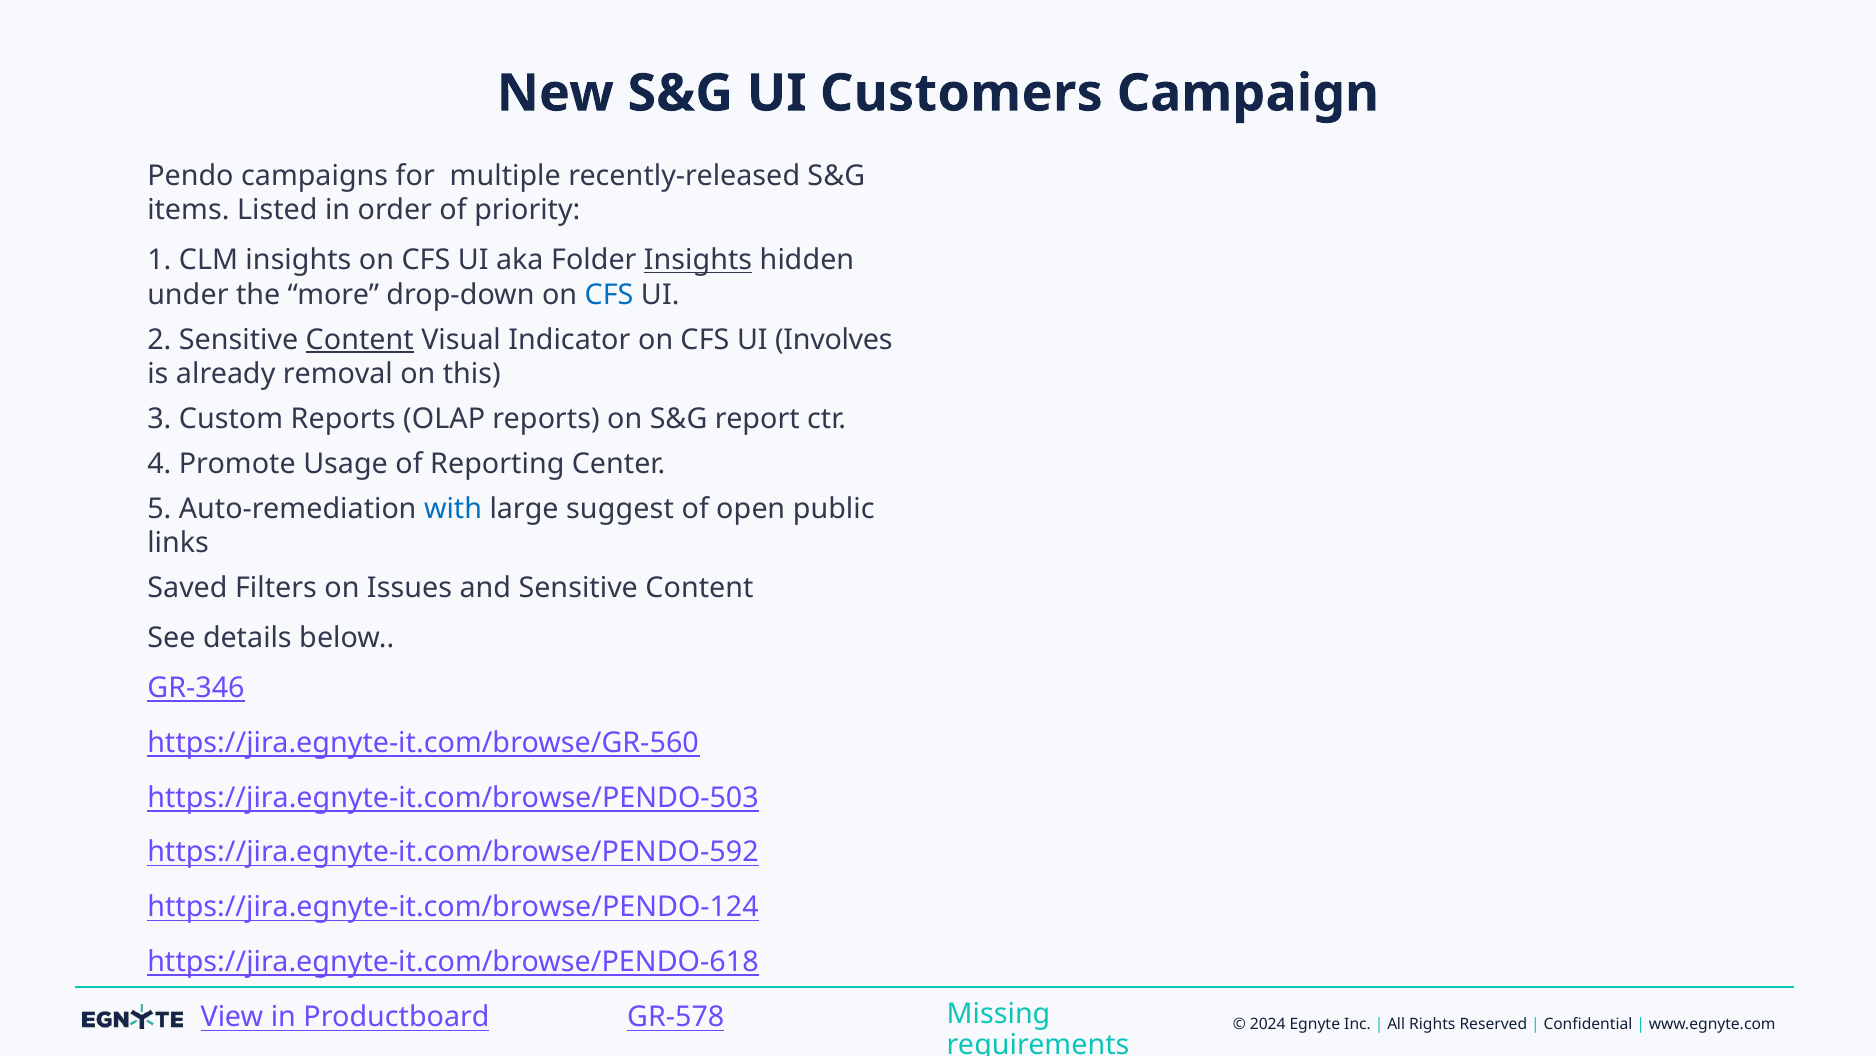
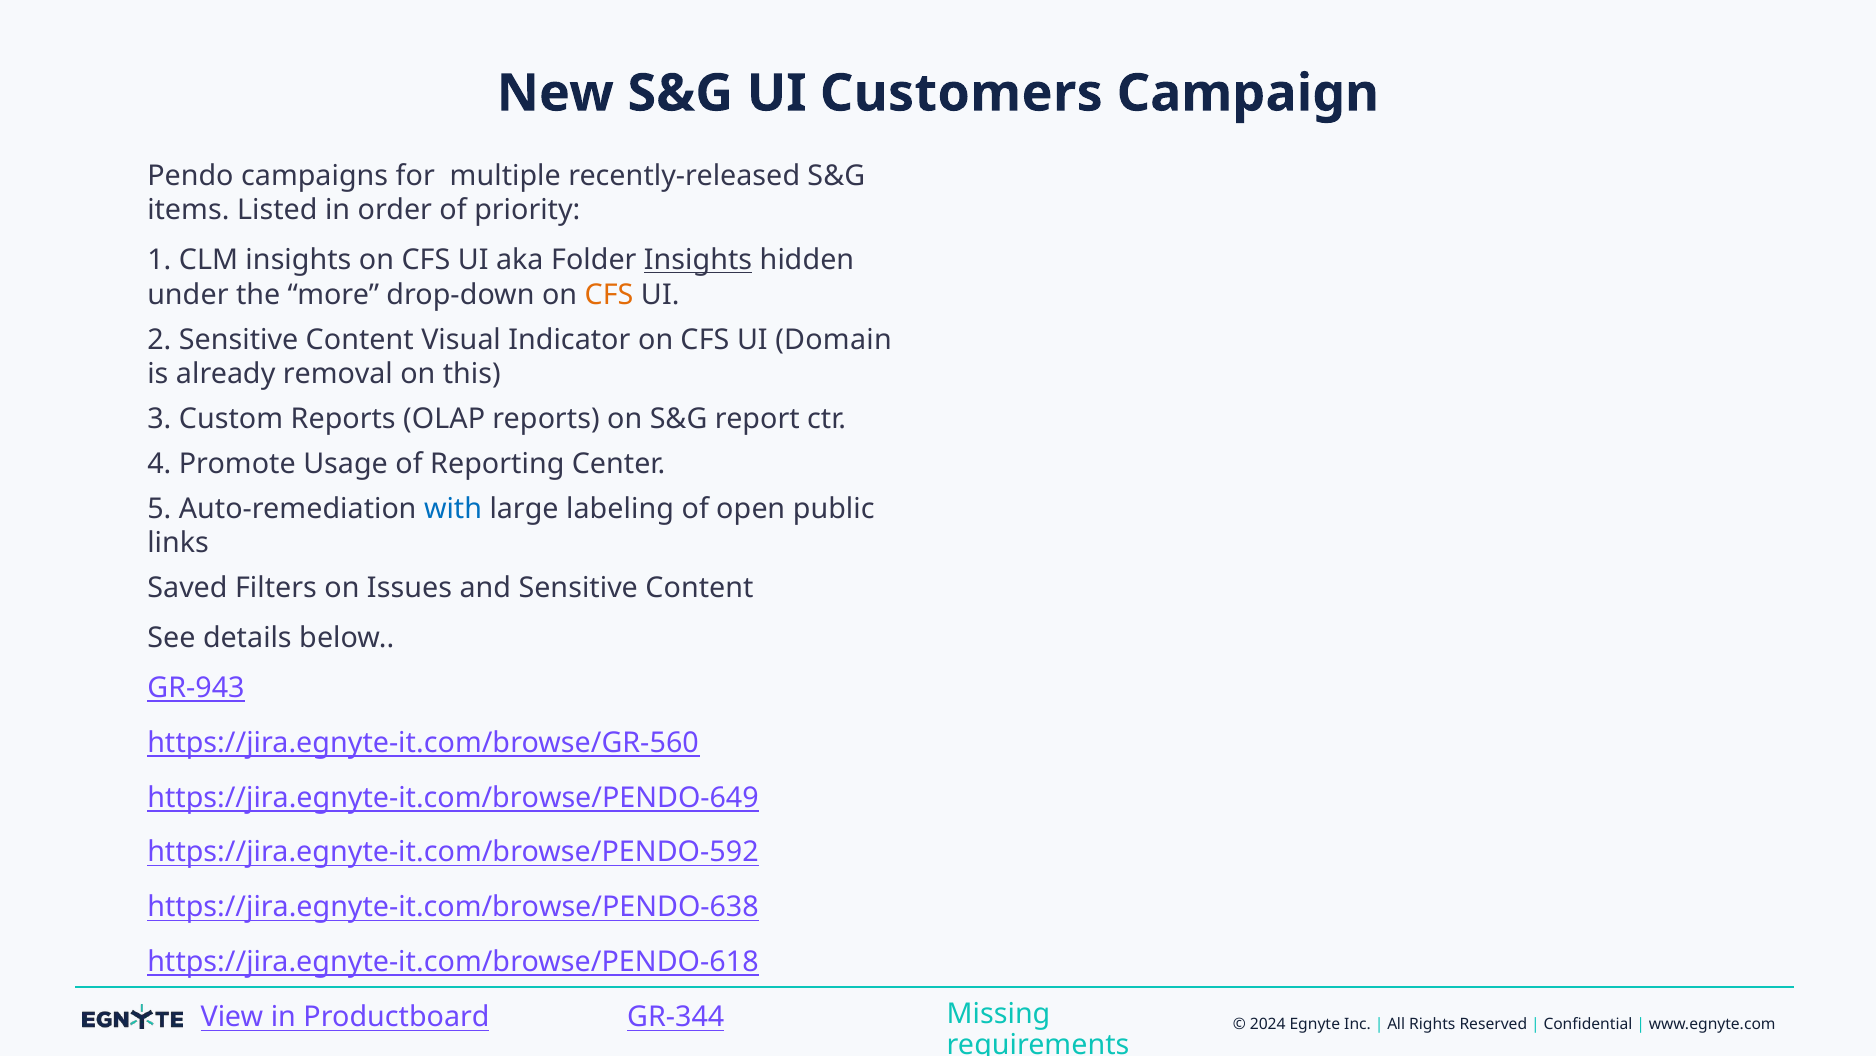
CFS colour: blue -> orange (609, 295)
Content underline: present -> none (360, 339)
Involves: Involves -> Domain (834, 339)
suggest: suggest -> labeling (620, 508)
GR-346: GR-346 -> GR-943 (196, 688)
https://jira.egnyte-it.com/browse/PENDO-503: https://jira.egnyte-it.com/browse/PENDO-503 -> https://jira.egnyte-it.com/browse/PENDO-649 (453, 797)
https://jira.egnyte-it.com/browse/PENDO-124: https://jira.egnyte-it.com/browse/PENDO-124 -> https://jira.egnyte-it.com/browse/PENDO-638 (453, 907)
GR-578: GR-578 -> GR-344 (676, 1017)
